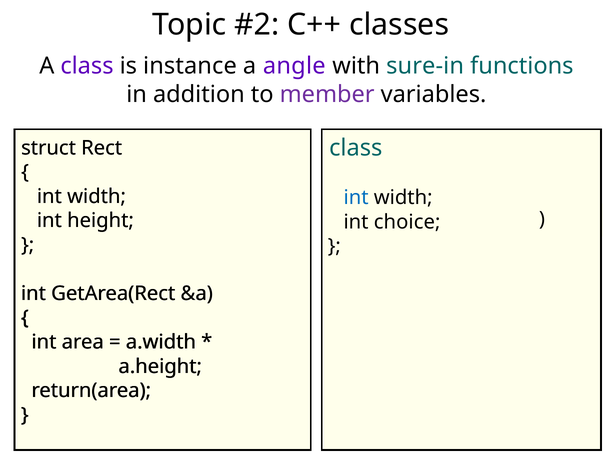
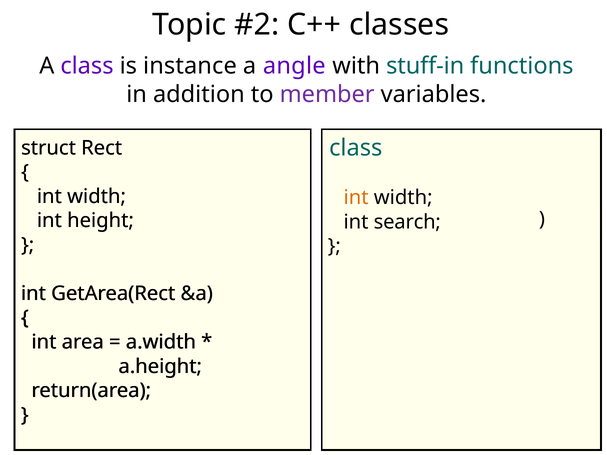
sure-in: sure-in -> stuff-in (425, 66)
int colour: blue -> orange (356, 198)
choice: choice -> search (407, 222)
